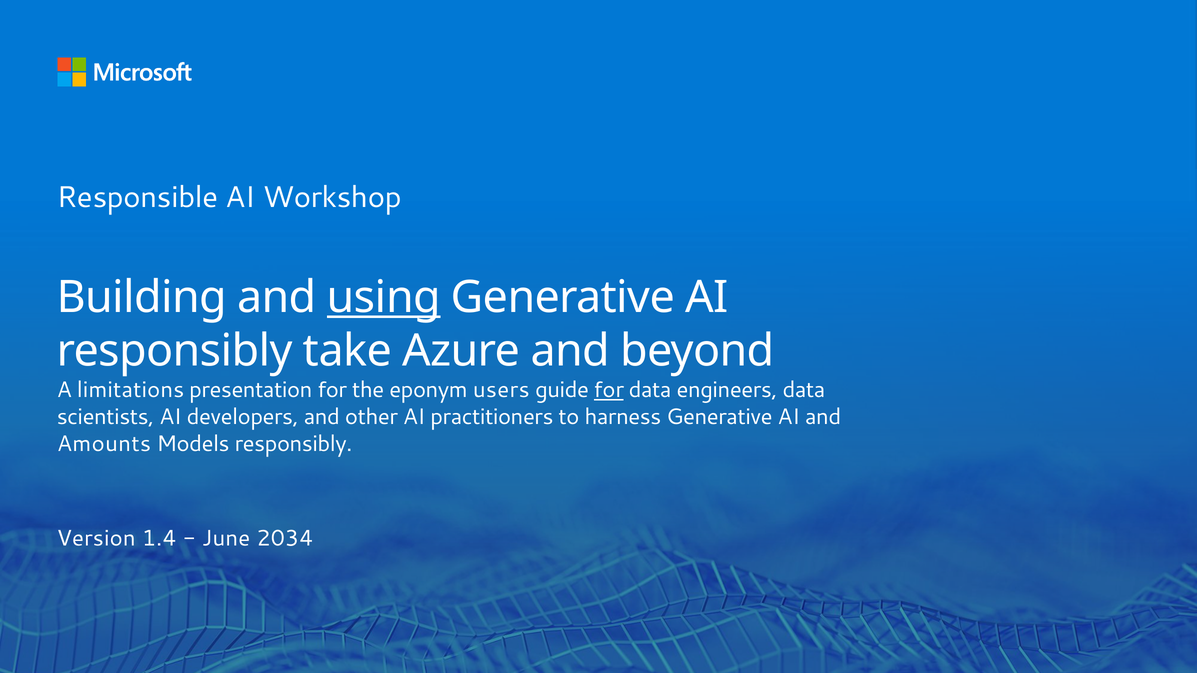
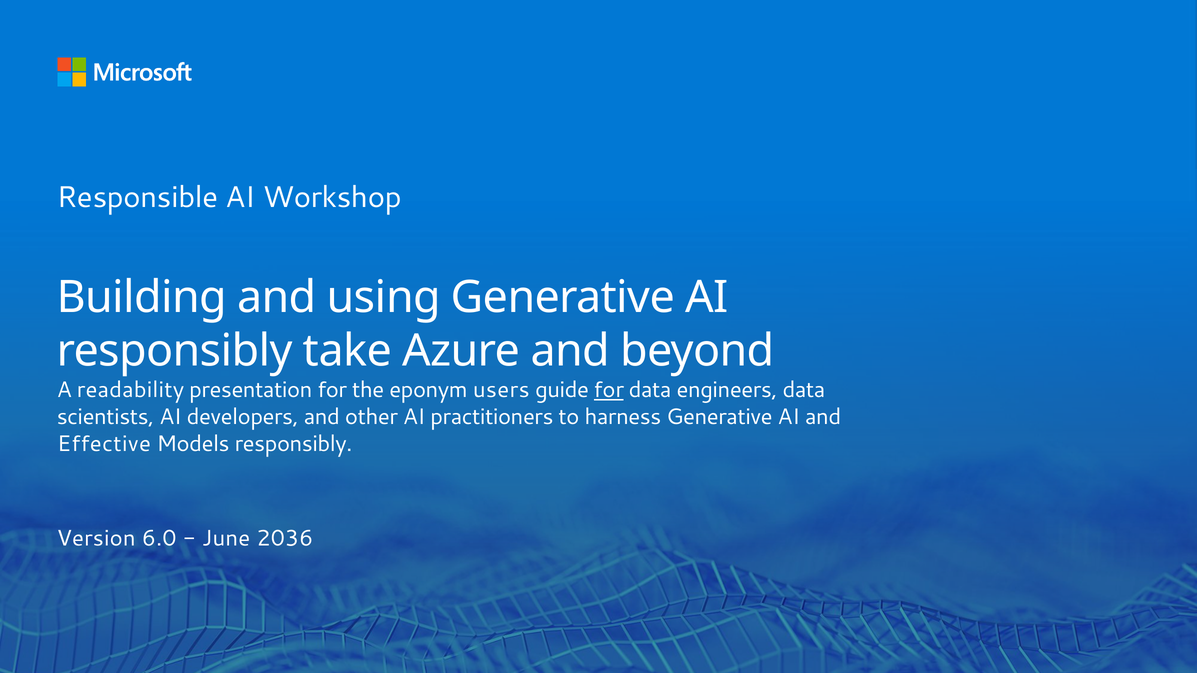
using underline: present -> none (384, 297)
limitations: limitations -> readability (130, 390)
Amounts: Amounts -> Effective (104, 444)
1.4: 1.4 -> 6.0 (159, 539)
2034: 2034 -> 2036 (285, 539)
